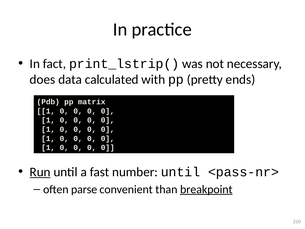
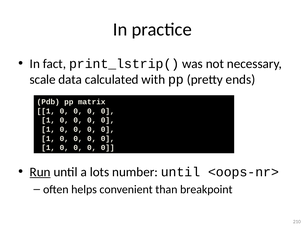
does: does -> scale (43, 79)
fast: fast -> lots (99, 172)
<pass-nr>: <pass-nr> -> <oops-nr> (244, 172)
parse: parse -> helps (84, 189)
breakpoint underline: present -> none (206, 189)
